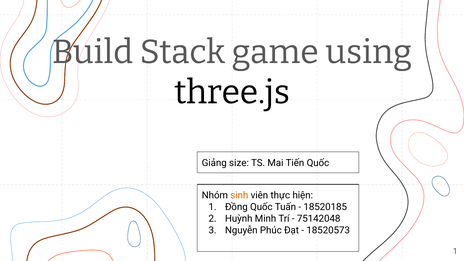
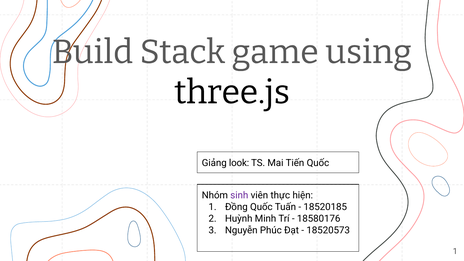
size: size -> look (239, 163)
sinh colour: orange -> purple (239, 195)
75142048: 75142048 -> 18580176 (319, 219)
